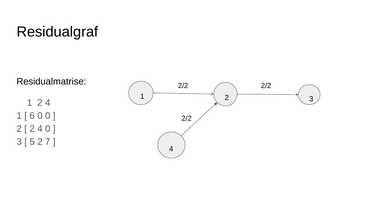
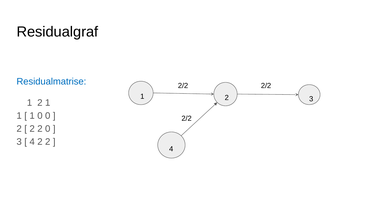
Residualmatrise colour: black -> blue (51, 82)
1 2 4: 4 -> 1 (48, 103)
6: 6 -> 1 (32, 116)
4: 4 -> 2 (40, 129)
5: 5 -> 4 (32, 142)
7: 7 -> 2 (48, 142)
